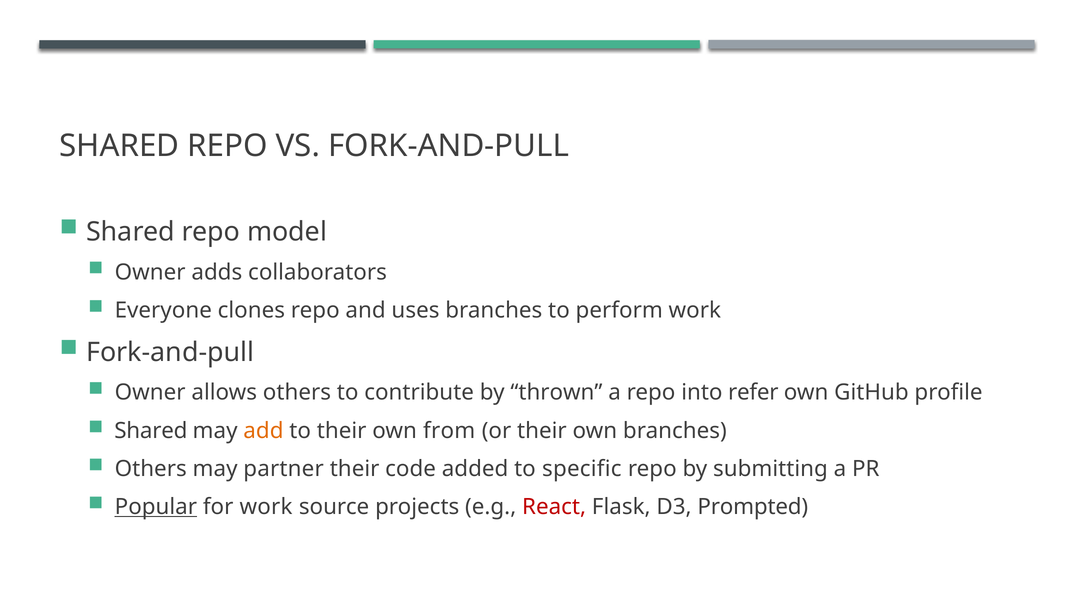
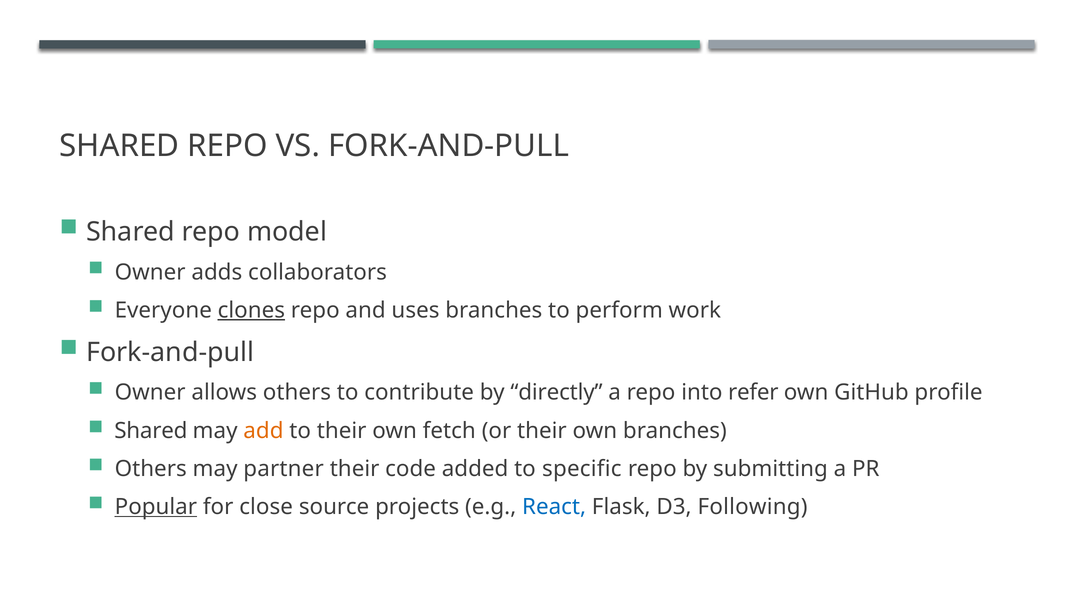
clones underline: none -> present (251, 310)
thrown: thrown -> directly (557, 393)
from: from -> fetch (449, 431)
for work: work -> close (266, 507)
React colour: red -> blue (554, 507)
Prompted: Prompted -> Following (753, 507)
